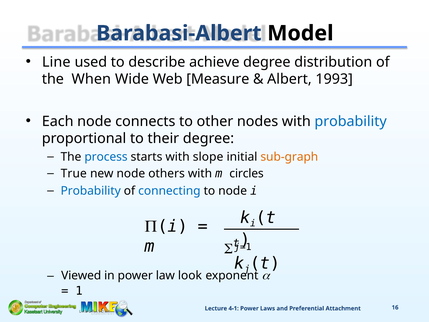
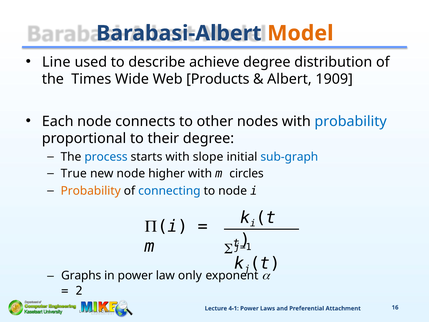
Model colour: black -> orange (300, 33)
When: When -> Times (91, 79)
Measure: Measure -> Products (218, 79)
1993: 1993 -> 1909 (334, 79)
sub-graph colour: orange -> blue (289, 157)
others: others -> higher (167, 174)
Probability colour: blue -> orange (91, 191)
Viewed: Viewed -> Graphs (81, 275)
look: look -> only (190, 275)
1: 1 -> 2 (79, 291)
